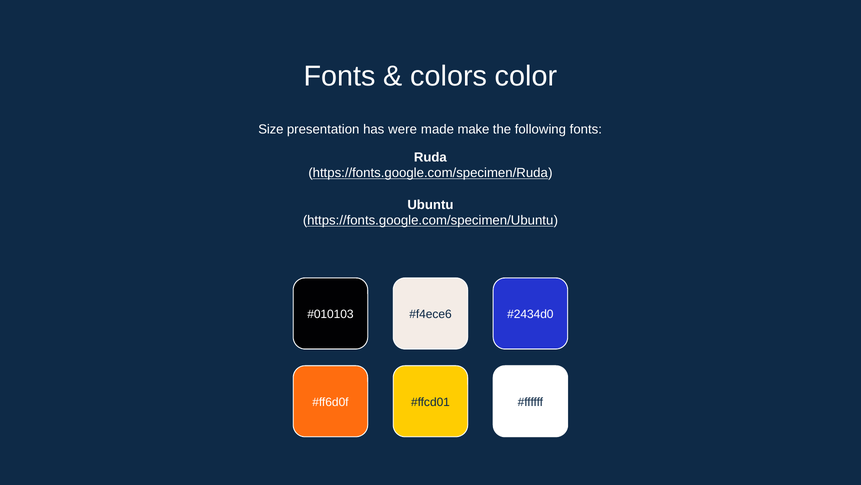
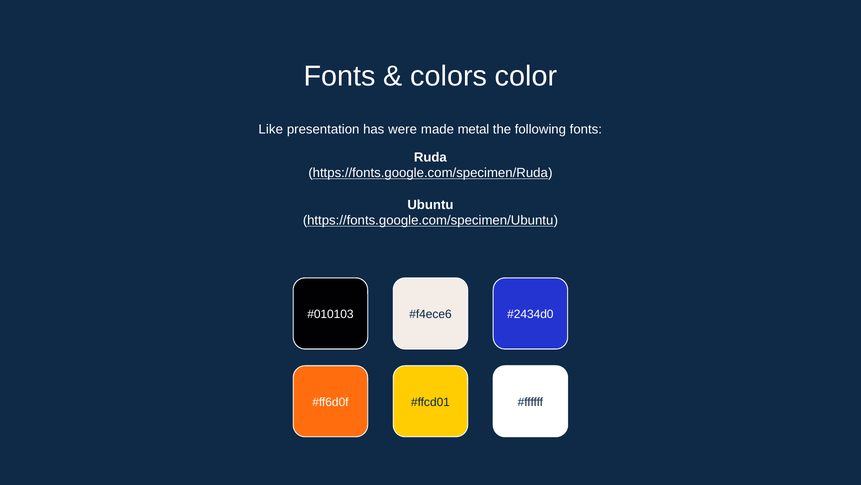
Size: Size -> Like (271, 129)
make: make -> metal (473, 129)
